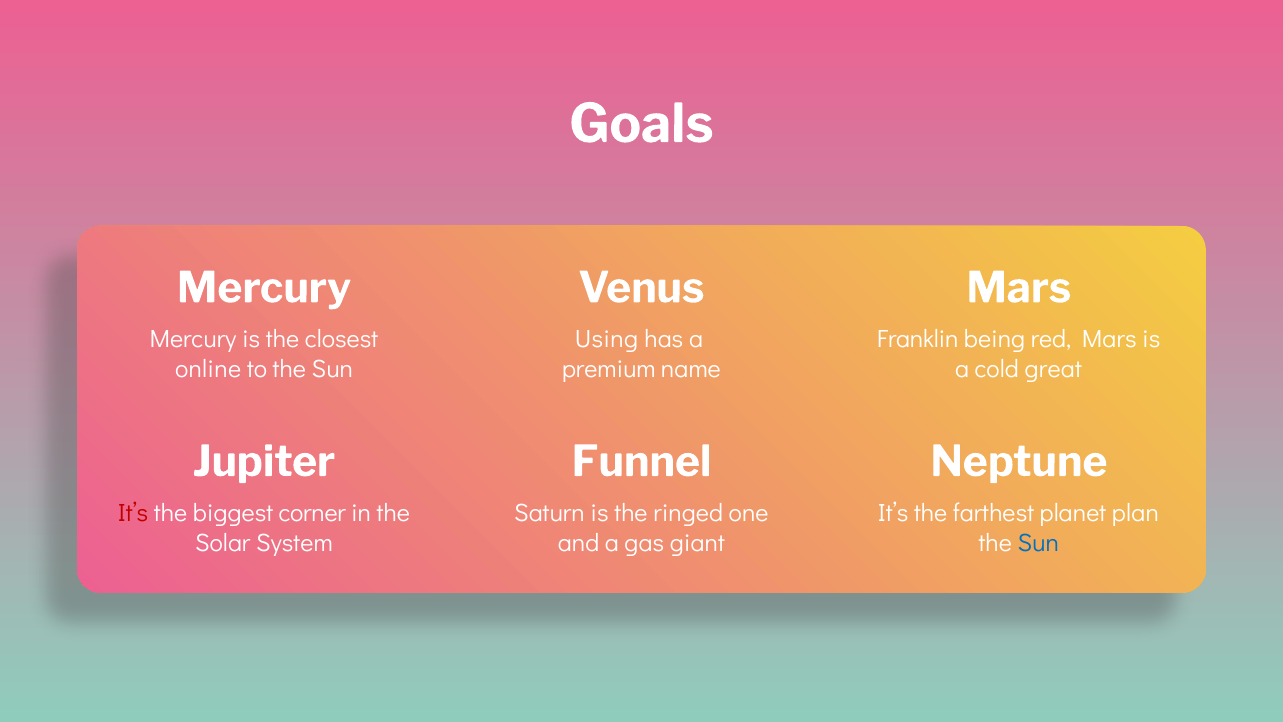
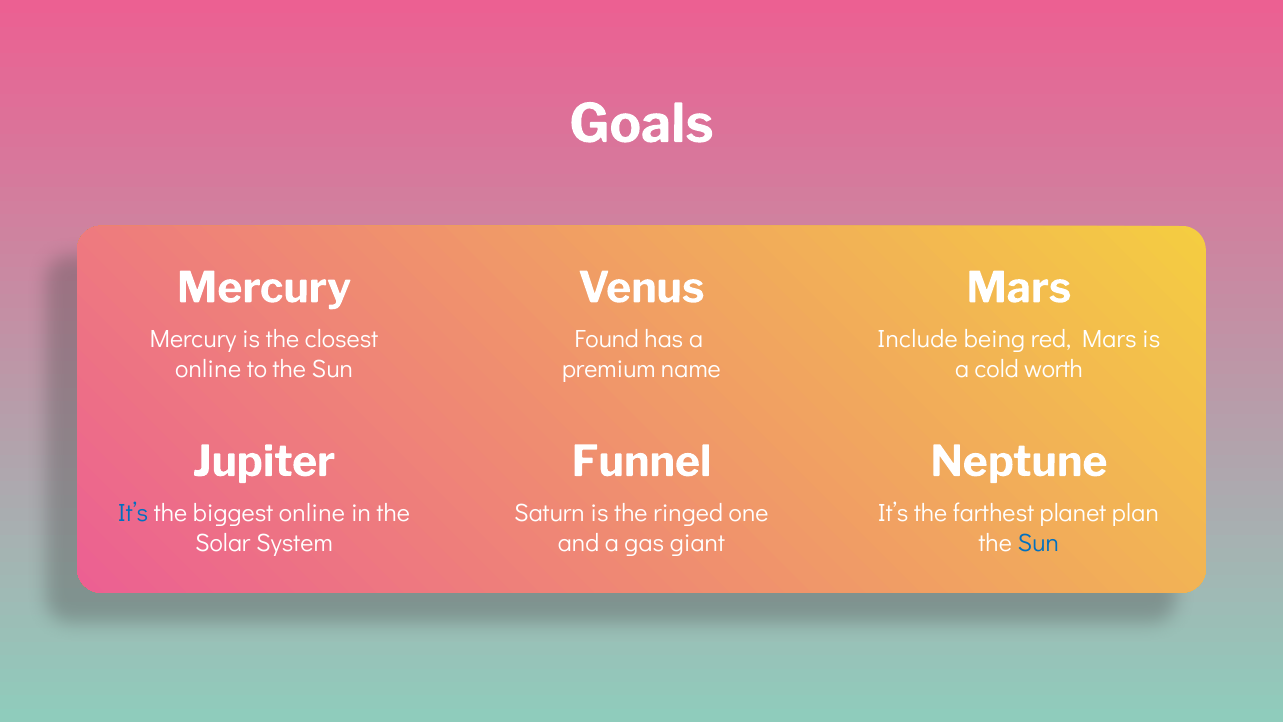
Using: Using -> Found (607, 339)
Franklin: Franklin -> Include (917, 339)
great: great -> worth (1054, 369)
It’s colour: red -> blue (133, 513)
biggest corner: corner -> online (312, 513)
